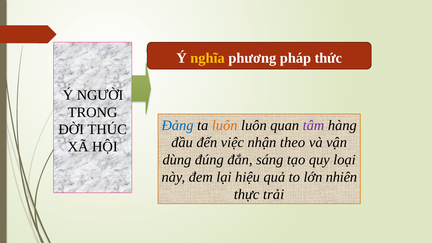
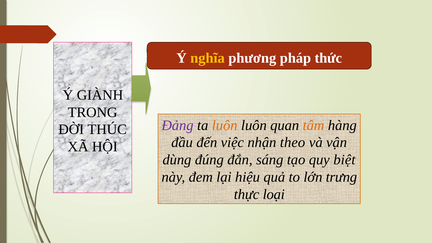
NGƯỜI: NGƯỜI -> GIÀNH (100, 95)
Đảng colour: blue -> purple (177, 125)
tâm colour: purple -> orange (314, 125)
loại: loại -> biệt (344, 160)
nhiên: nhiên -> trưng (341, 177)
trải: trải -> loại (274, 194)
